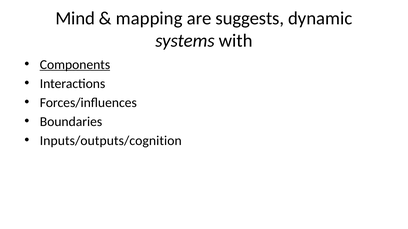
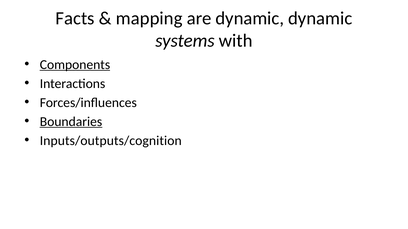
Mind: Mind -> Facts (75, 18)
are suggests: suggests -> dynamic (250, 18)
Boundaries underline: none -> present (71, 122)
